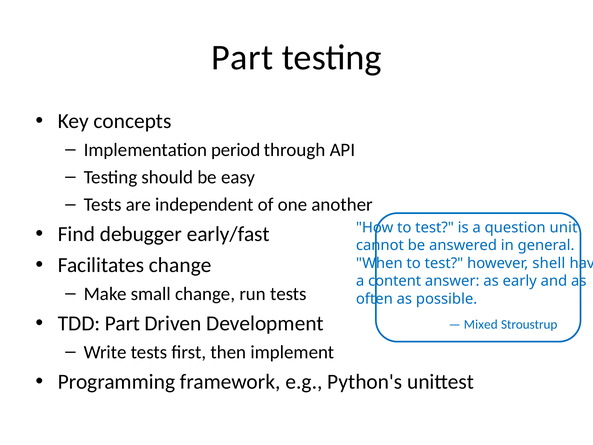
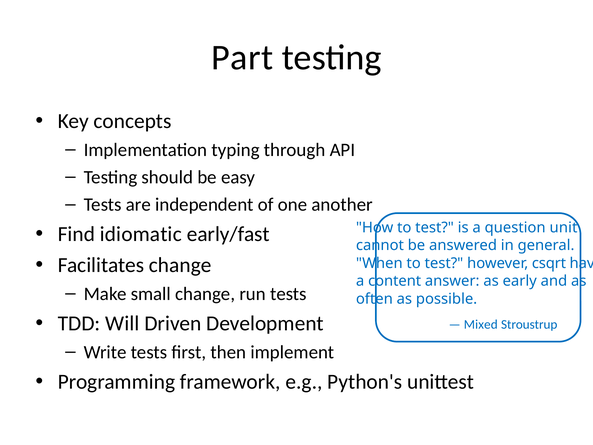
period: period -> typing (236, 150)
debugger: debugger -> idiomatic (141, 234)
shell: shell -> csqrt (549, 263)
TDD Part: Part -> Will (122, 323)
